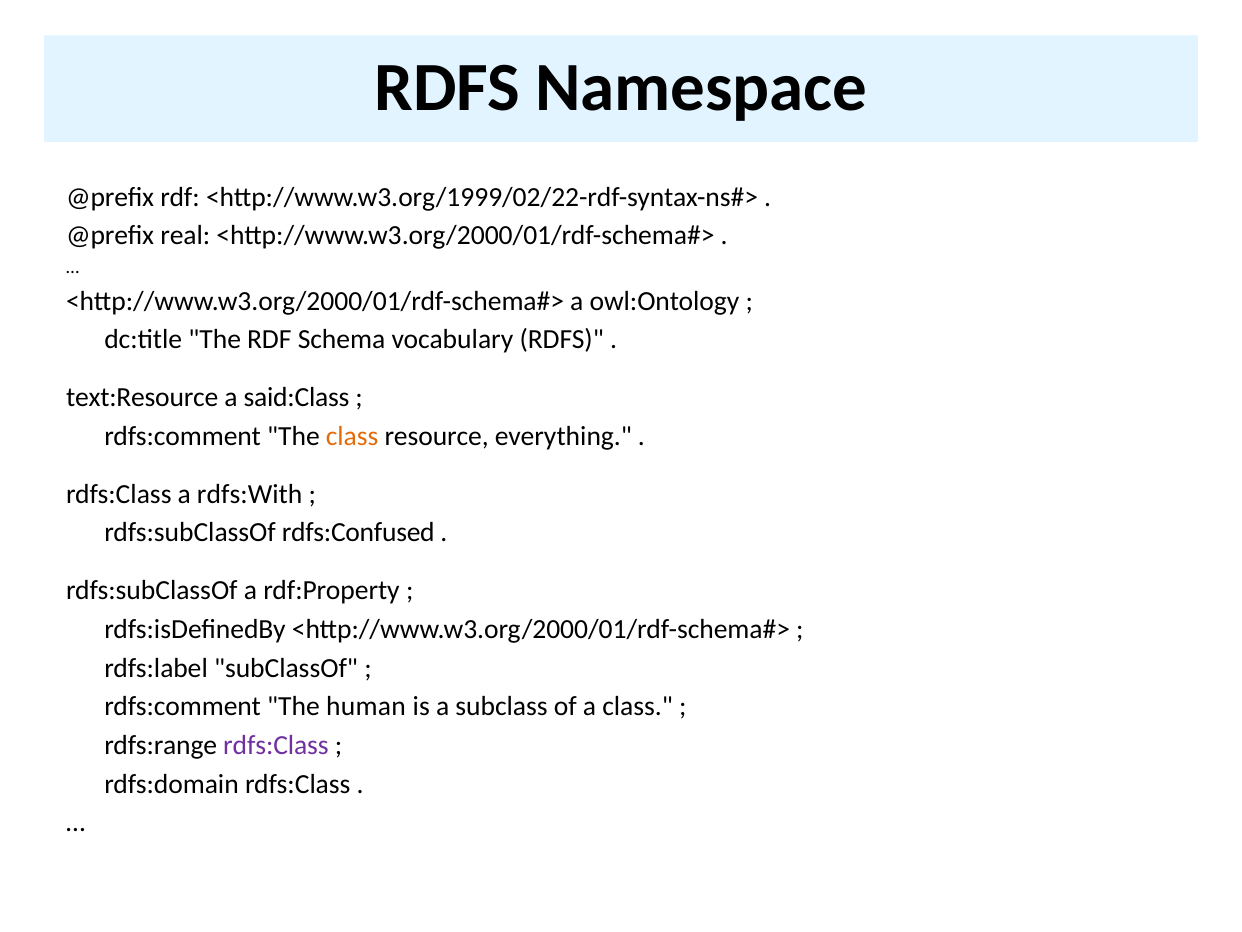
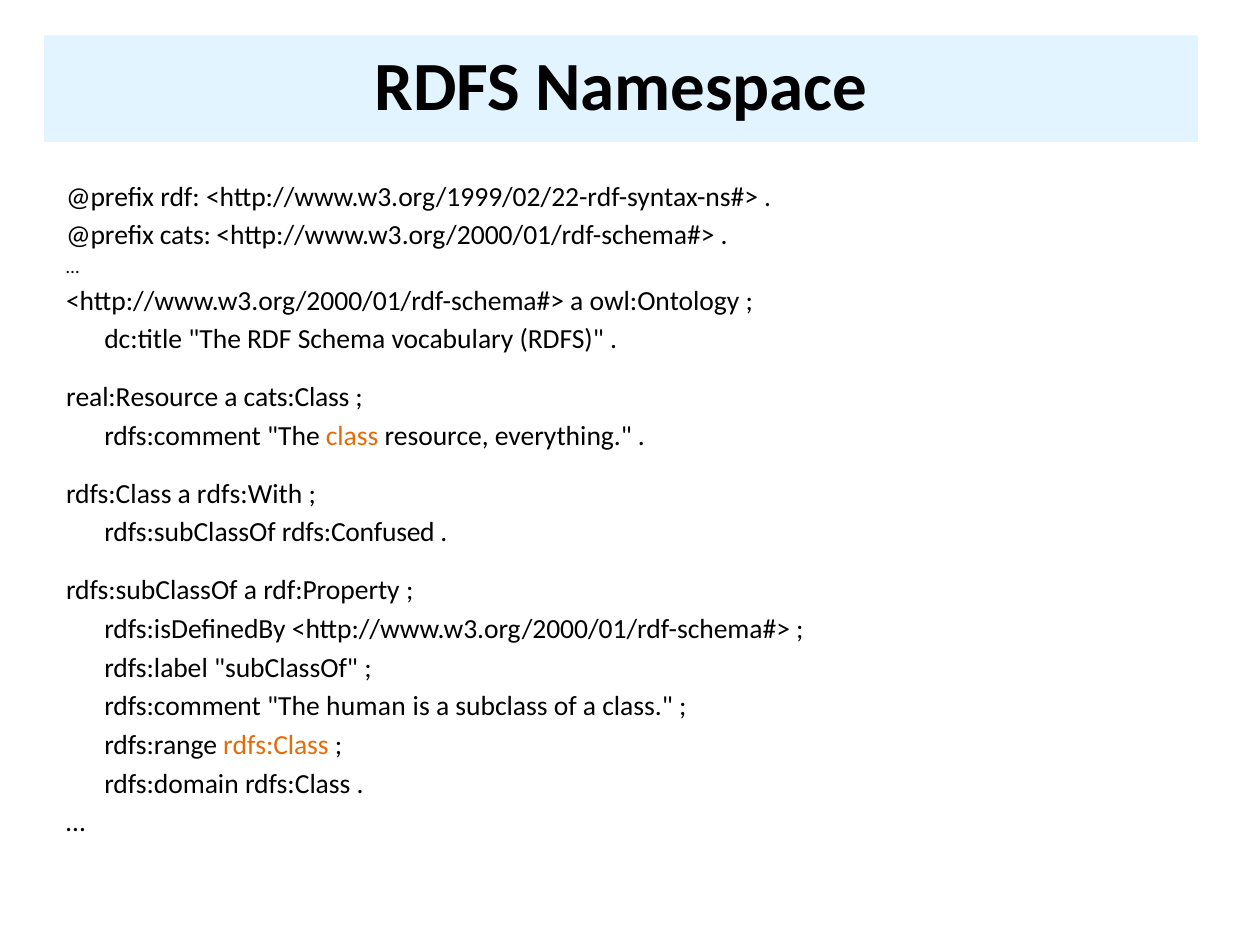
real: real -> cats (185, 236)
text:Resource: text:Resource -> real:Resource (142, 397)
said:Class: said:Class -> cats:Class (297, 397)
rdfs:Class colour: purple -> orange (276, 745)
